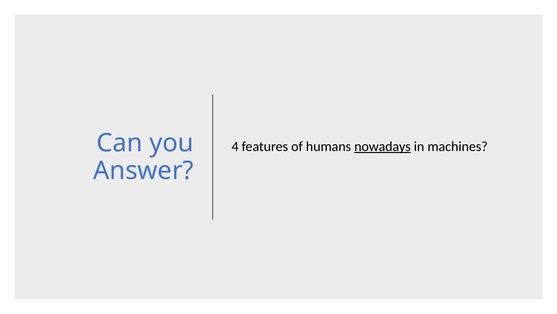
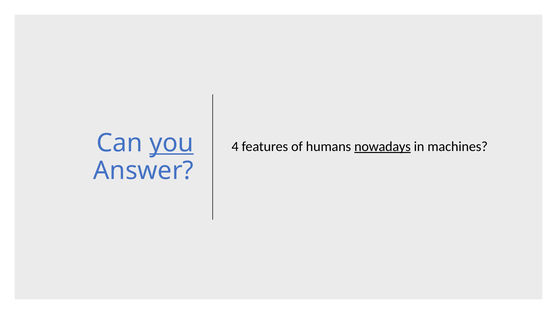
you underline: none -> present (172, 143)
